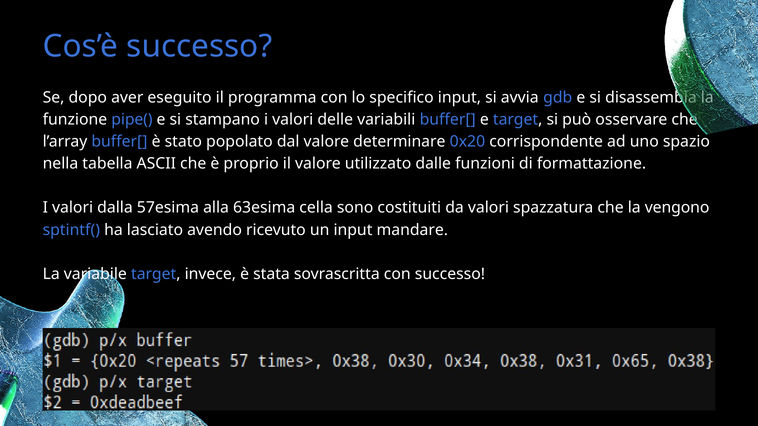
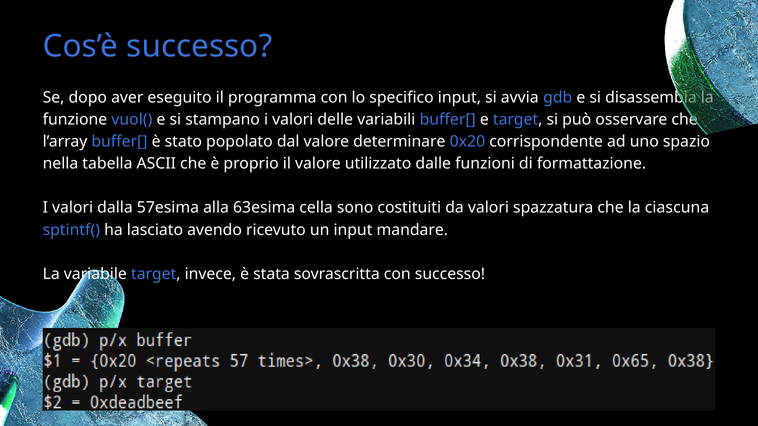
pipe(: pipe( -> vuol( (132, 120)
vengono: vengono -> ciascuna (677, 208)
